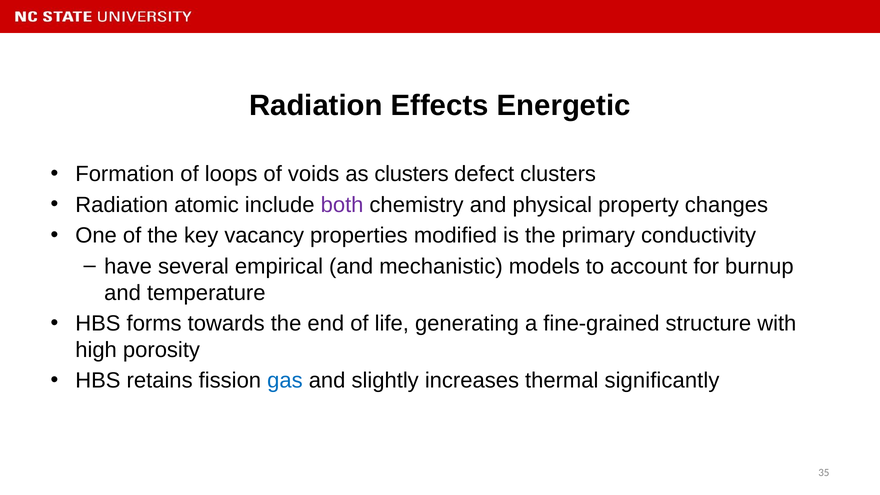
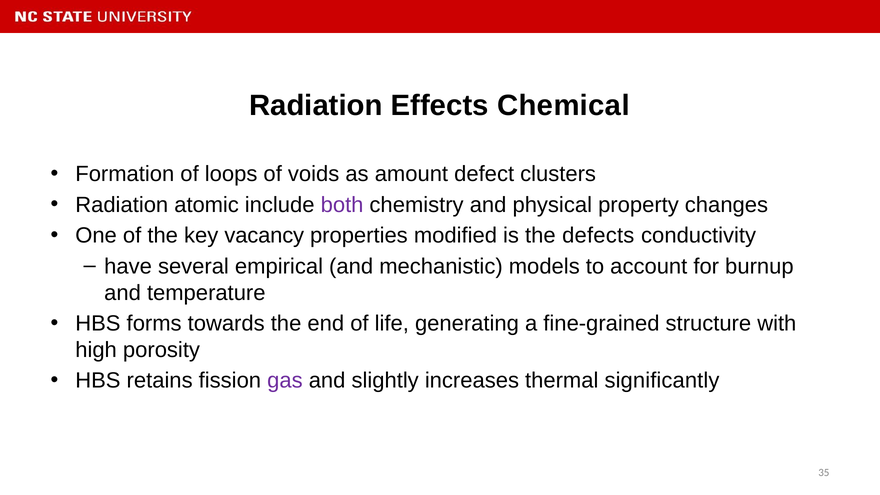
Energetic: Energetic -> Chemical (563, 106)
as clusters: clusters -> amount (411, 174)
primary: primary -> defects (598, 236)
gas colour: blue -> purple (285, 381)
